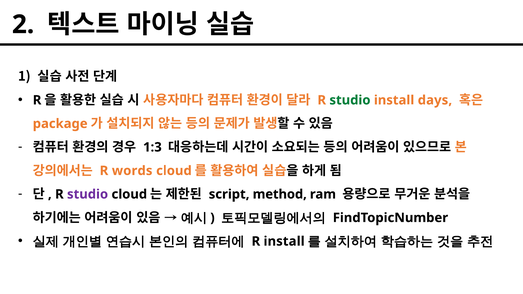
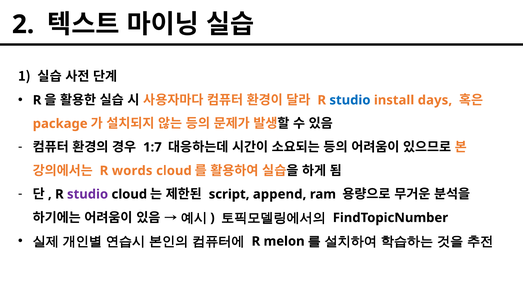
studio colour: green -> blue (350, 100)
1:3: 1:3 -> 1:7 (152, 147)
method: method -> append (280, 194)
R install: install -> melon (284, 241)
